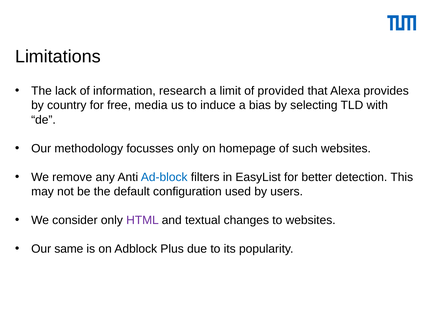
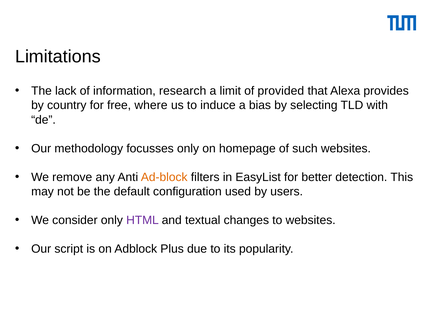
media: media -> where (151, 105)
Ad-block colour: blue -> orange (164, 177)
same: same -> script (69, 249)
